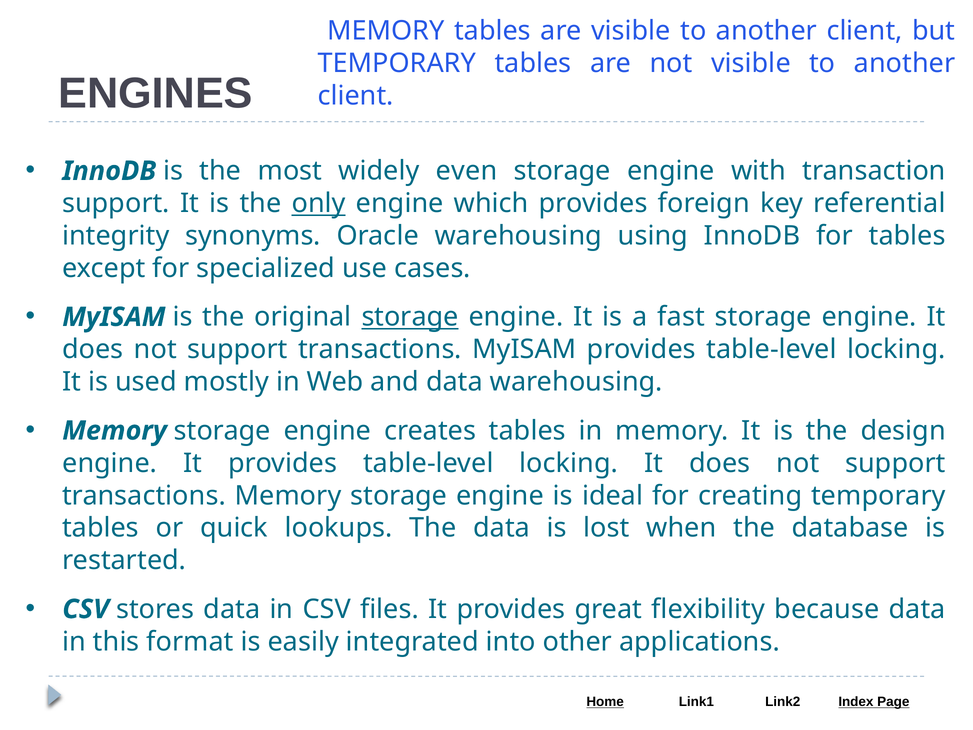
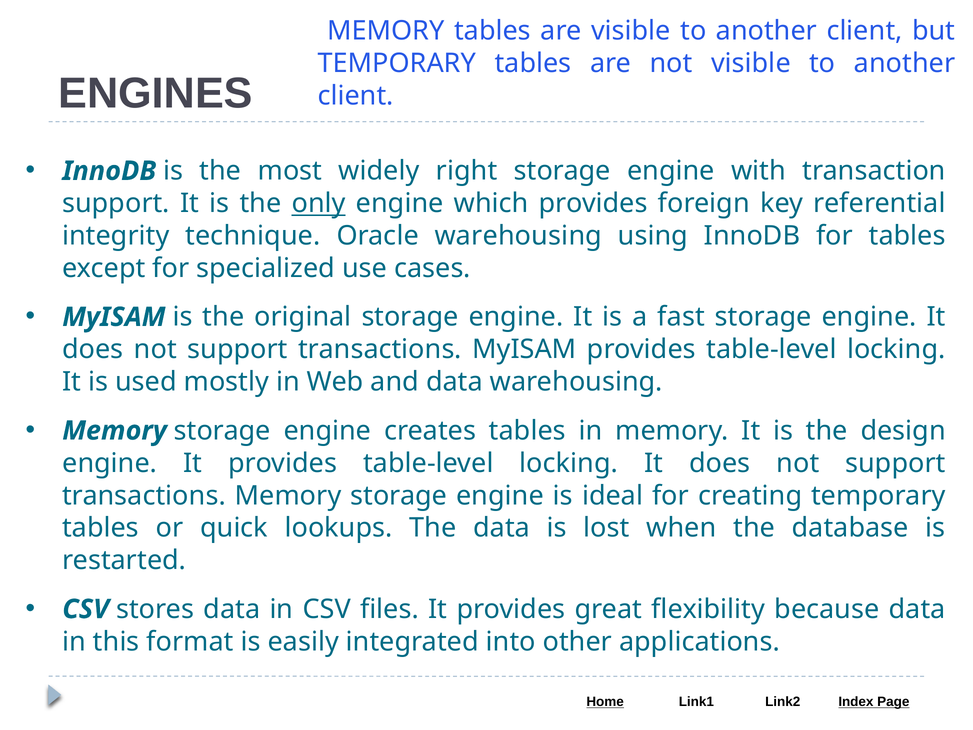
even: even -> right (467, 171)
synonyms: synonyms -> technique (253, 236)
storage underline: present -> none (410, 317)
